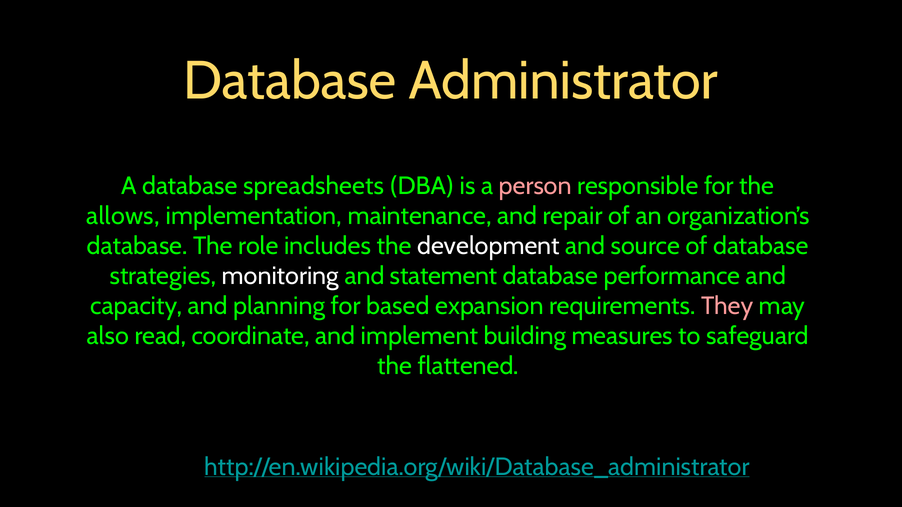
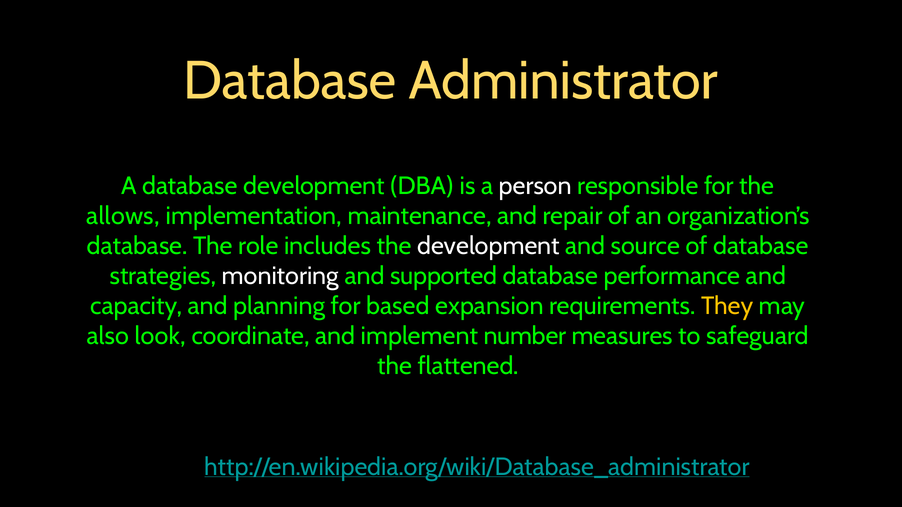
database spreadsheets: spreadsheets -> development (314, 186)
person colour: pink -> white (535, 186)
statement: statement -> supported (444, 276)
They colour: pink -> yellow (727, 306)
read: read -> look (160, 336)
building: building -> number (525, 336)
